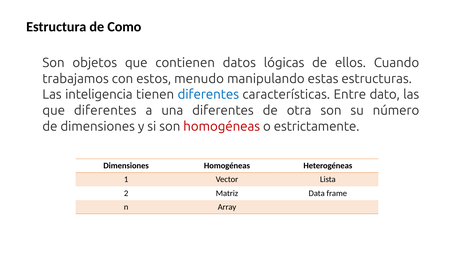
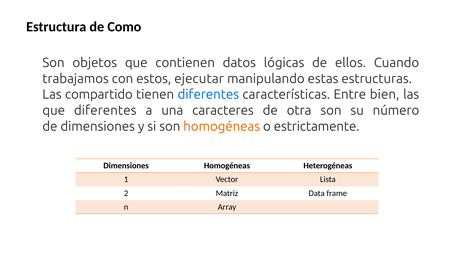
menudo: menudo -> ejecutar (199, 79)
inteligencia: inteligencia -> compartido (99, 95)
dato: dato -> bien (385, 95)
una diferentes: diferentes -> caracteres (223, 111)
homogéneas colour: red -> orange (222, 127)
